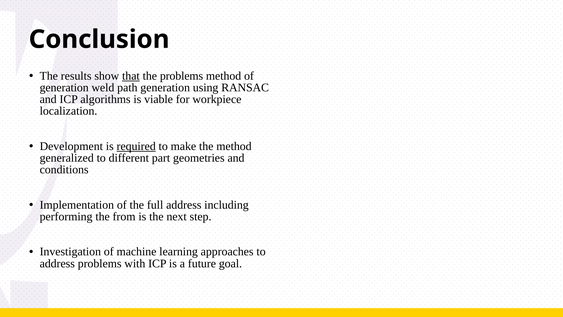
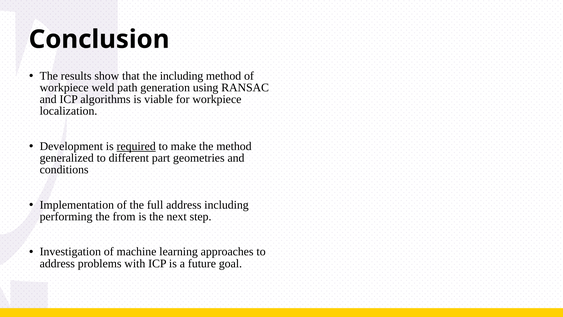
that underline: present -> none (131, 76)
the problems: problems -> including (182, 76)
generation: generation -> workpiece (64, 87)
